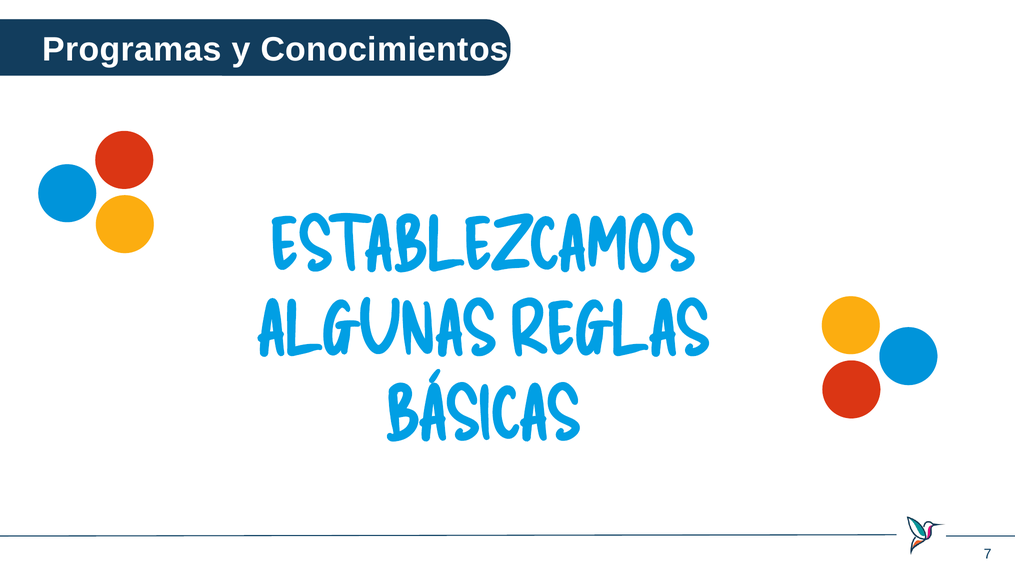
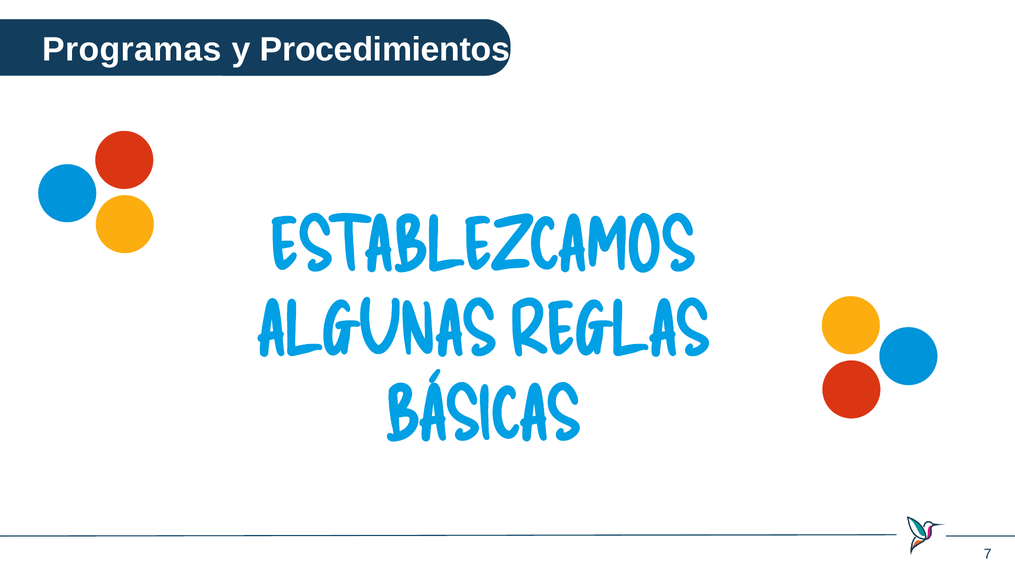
Conocimientos: Conocimientos -> Procedimientos (385, 50)
